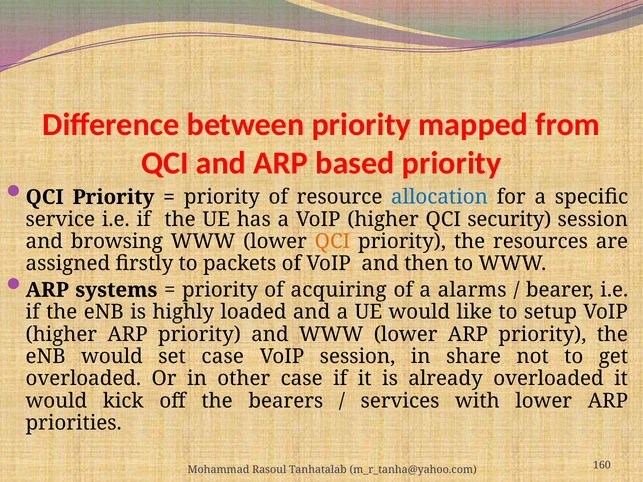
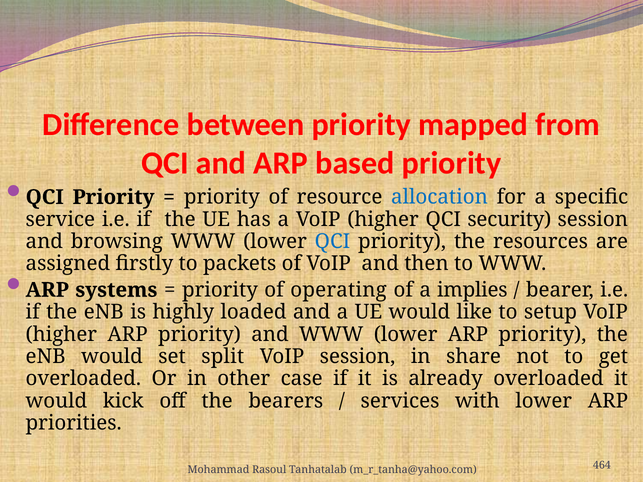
QCI colour: orange -> blue (332, 242)
acquiring: acquiring -> operating (339, 290)
alarms: alarms -> implies (472, 290)
set case: case -> split (223, 357)
160: 160 -> 464 (602, 465)
